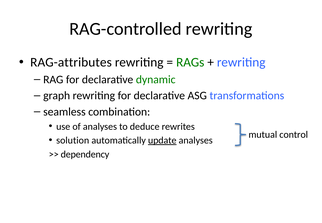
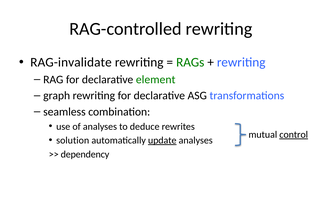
RAG-attributes: RAG-attributes -> RAG-invalidate (71, 62)
dynamic: dynamic -> element (156, 79)
control underline: none -> present (294, 135)
